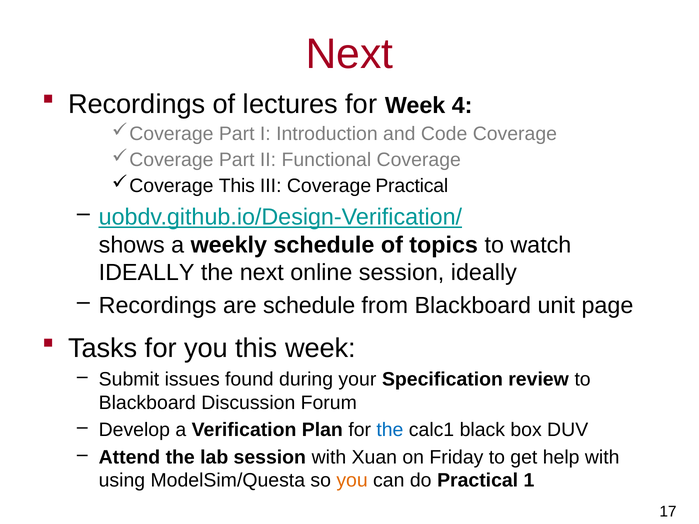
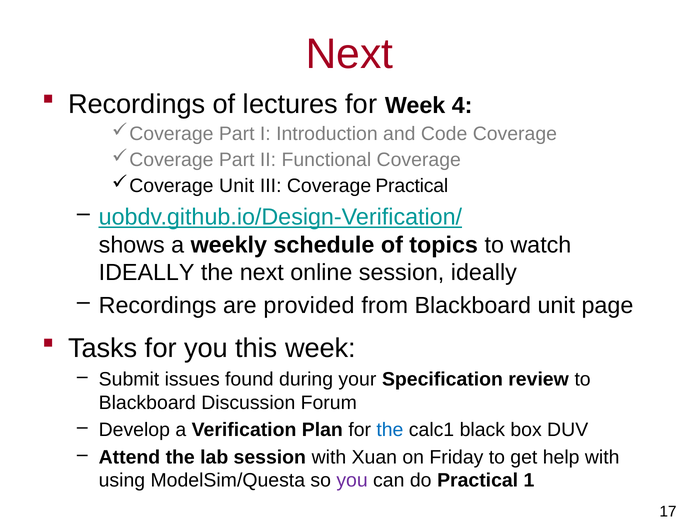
This: This -> Unit (237, 186)
are schedule: schedule -> provided (309, 306)
you colour: orange -> purple (352, 481)
